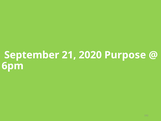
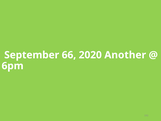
21: 21 -> 66 (69, 55)
Purpose: Purpose -> Another (125, 55)
